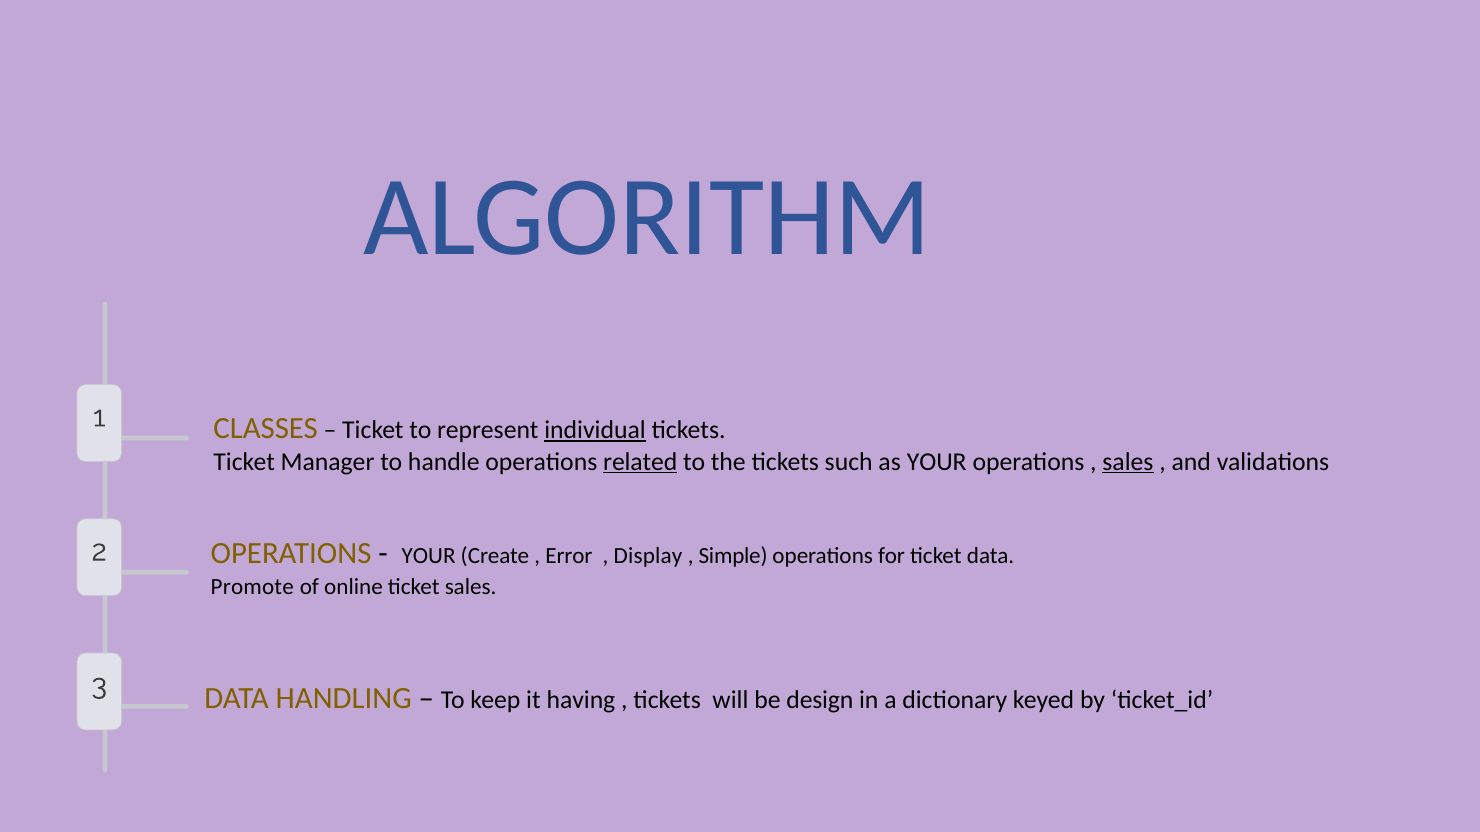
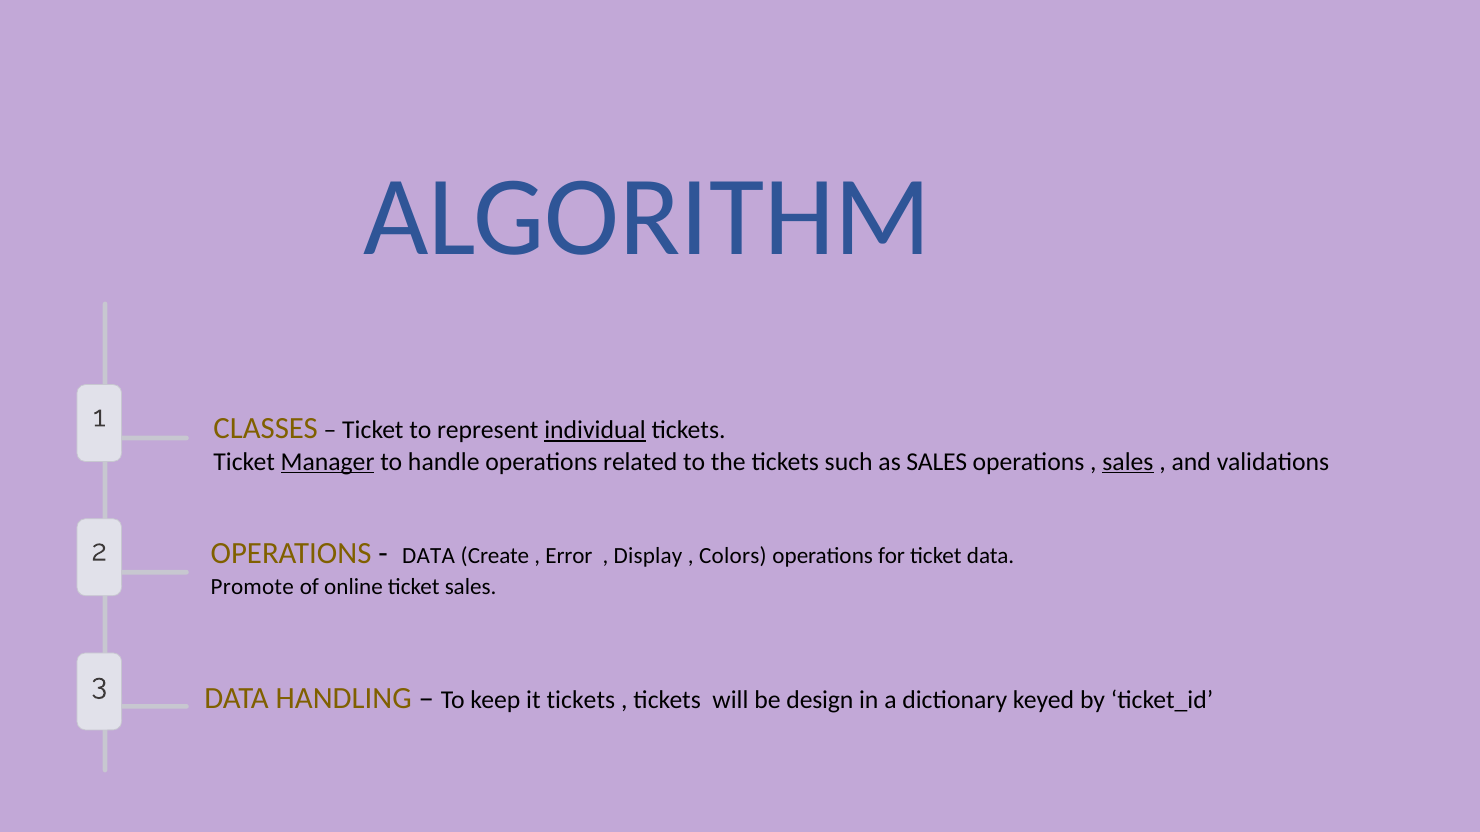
Manager underline: none -> present (328, 462)
related underline: present -> none (640, 462)
as YOUR: YOUR -> SALES (937, 462)
YOUR: YOUR -> DATA (429, 556)
Simple: Simple -> Colors (733, 556)
it having: having -> tickets (581, 701)
